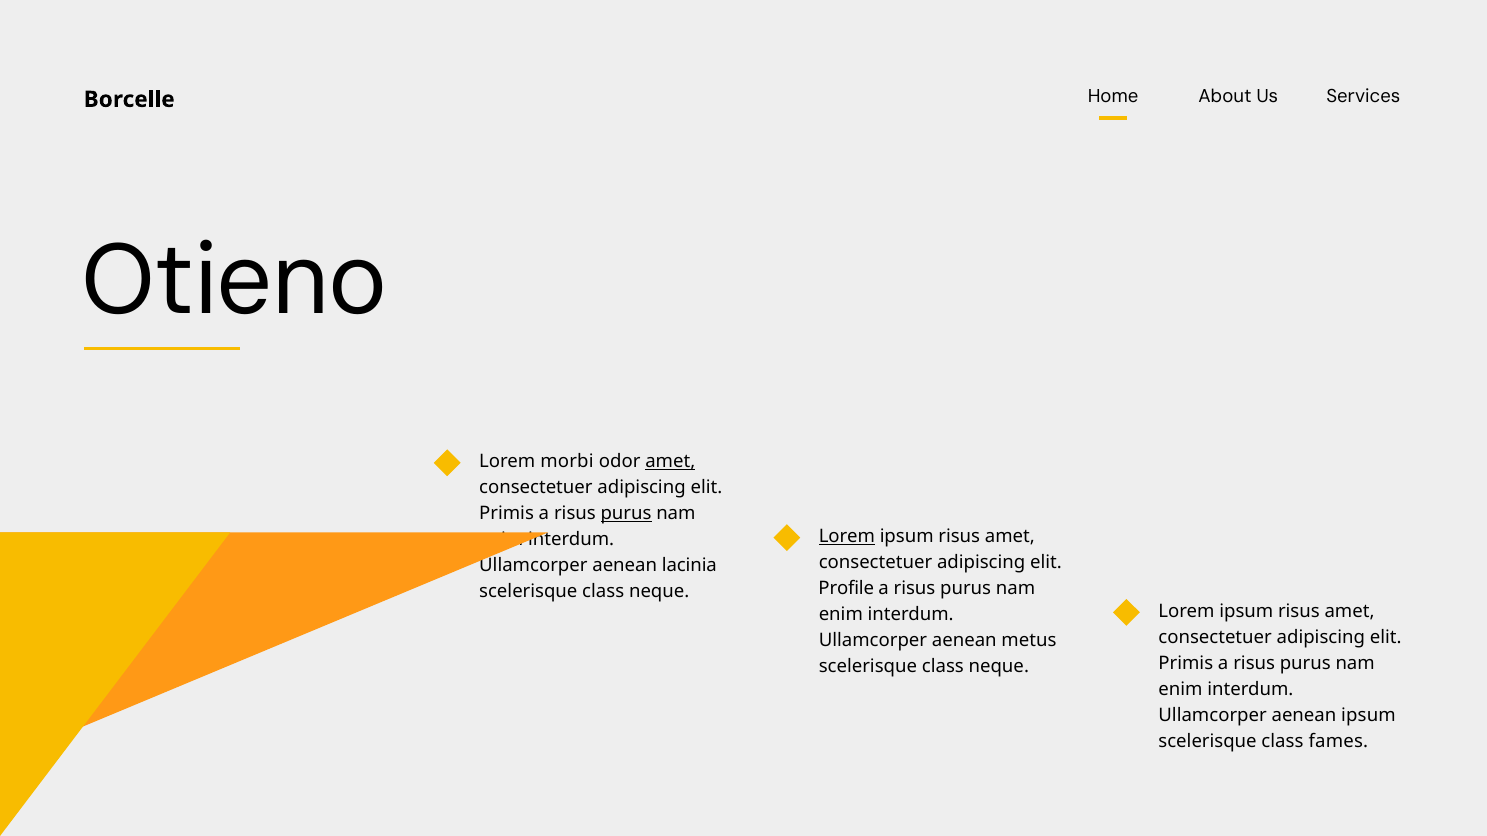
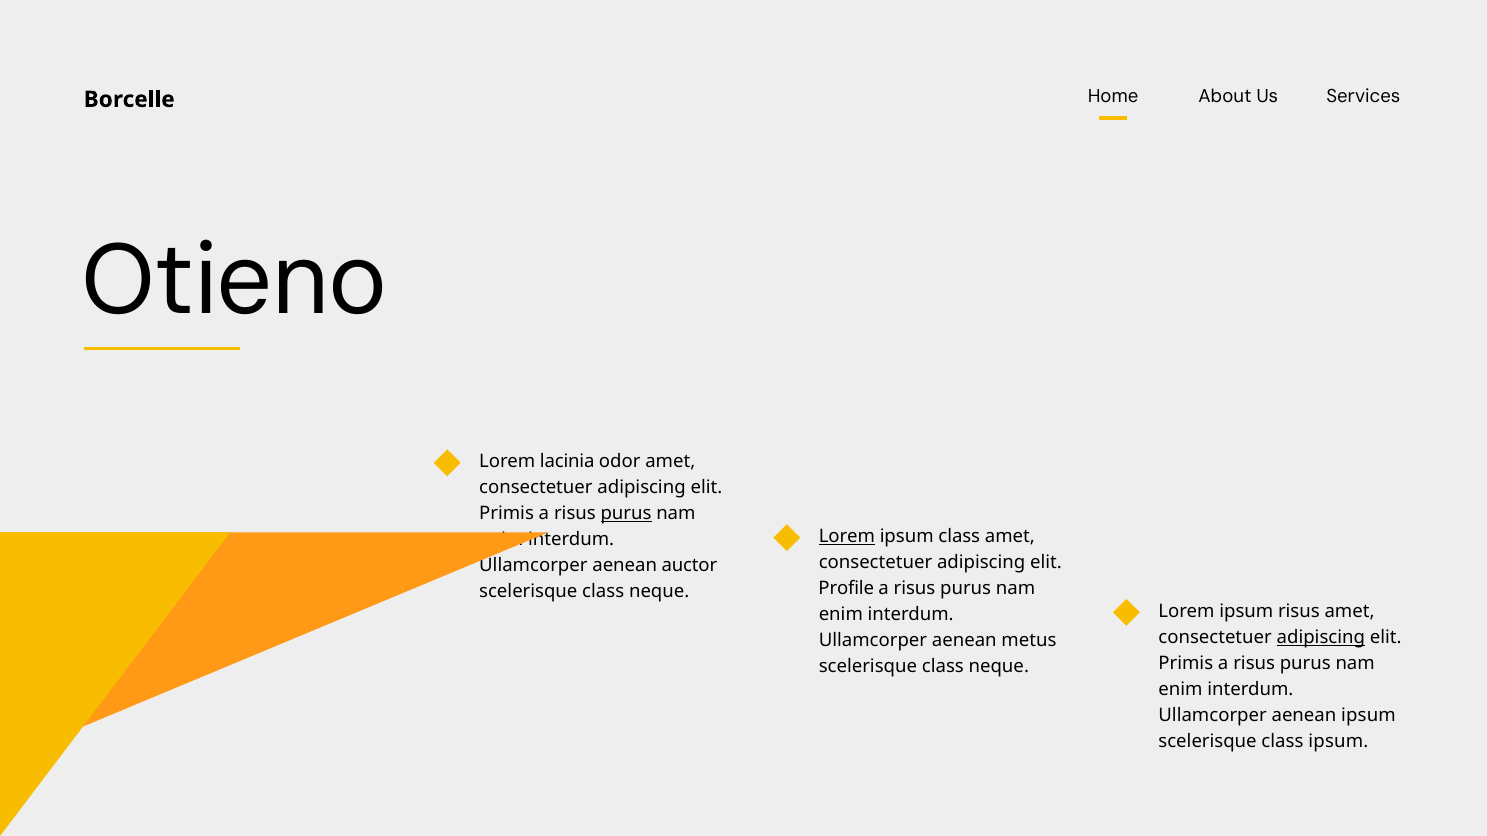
morbi: morbi -> lacinia (567, 462)
amet underline: present -> none (670, 462)
risus: risus -> class (959, 537)
lacinia: lacinia -> auctor (689, 566)
adipiscing underline: none -> present (1321, 638)
class fames: fames -> ipsum (1338, 742)
